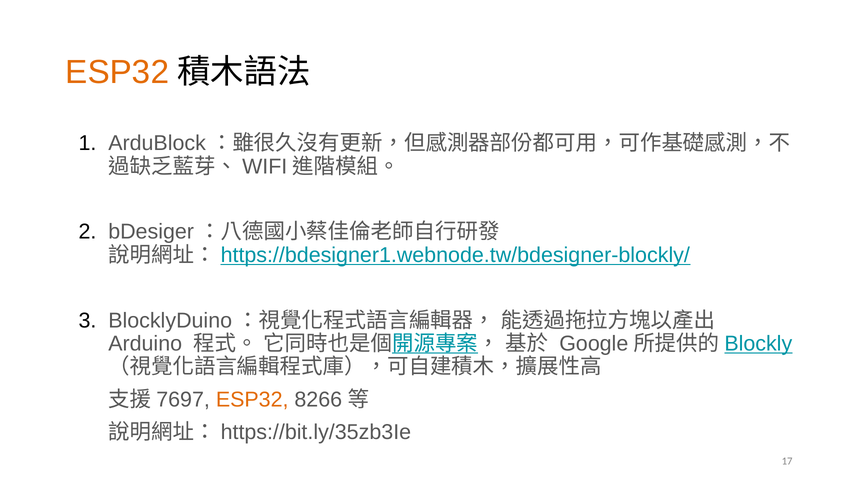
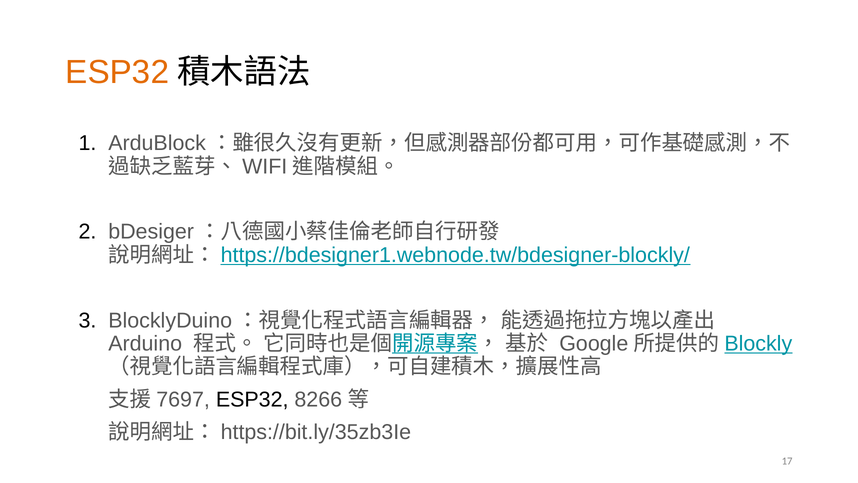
ESP32 colour: orange -> black (252, 399)
